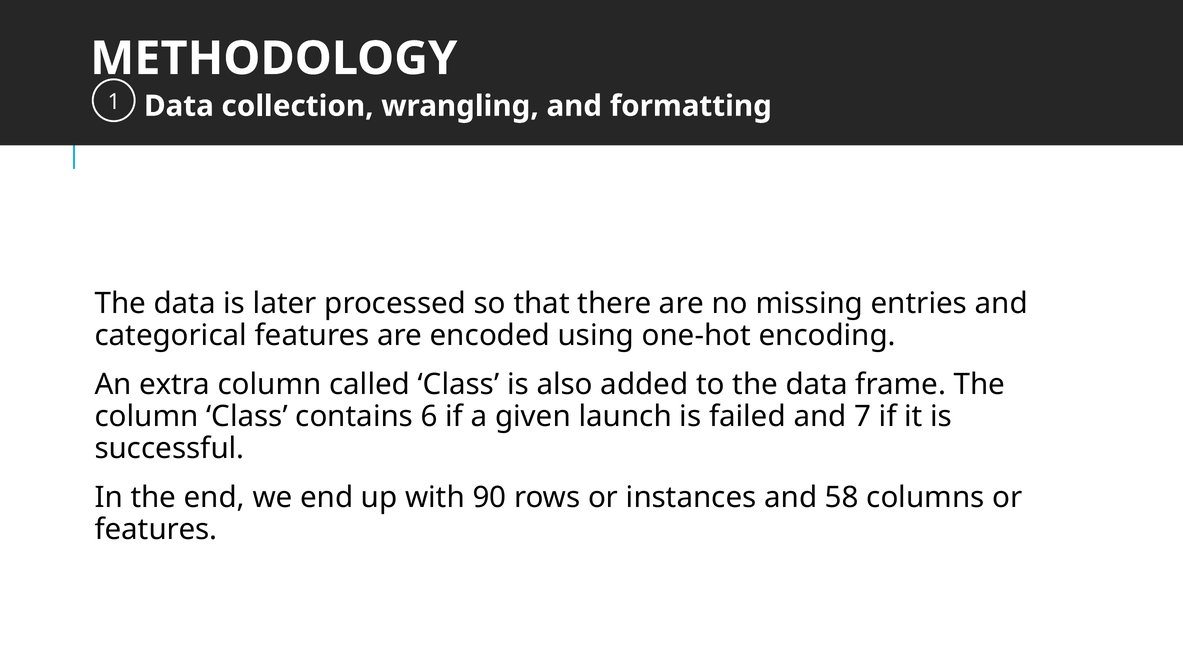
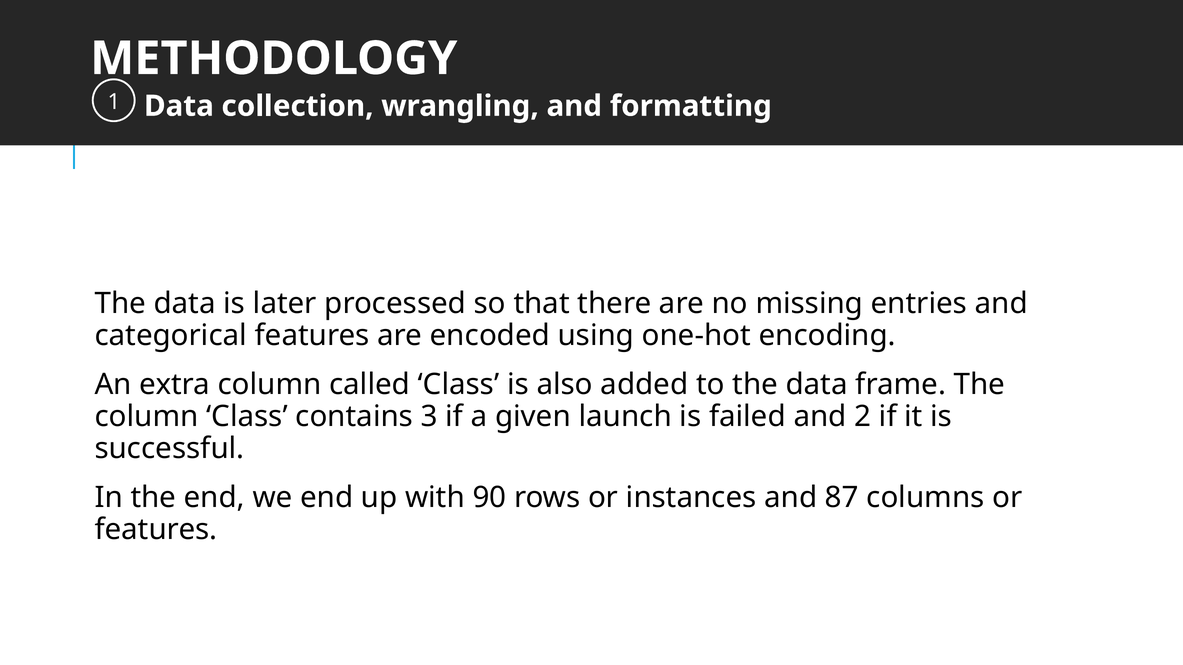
6: 6 -> 3 (429, 417)
7: 7 -> 2 (863, 417)
58: 58 -> 87 (842, 498)
